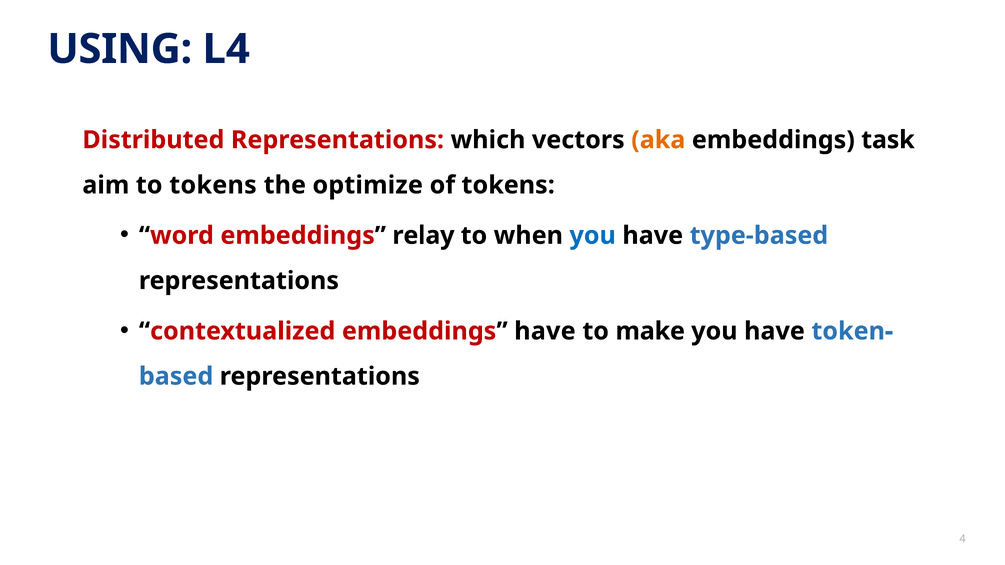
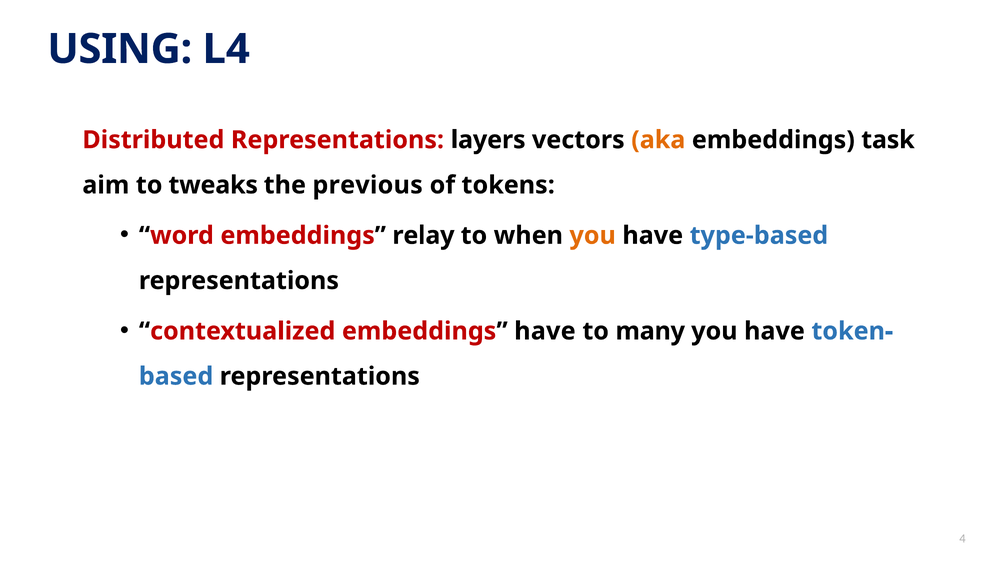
which: which -> layers (488, 140)
to tokens: tokens -> tweaks (213, 185)
optimize: optimize -> previous (368, 185)
you colour: blue -> orange (593, 236)
make: make -> many (650, 331)
